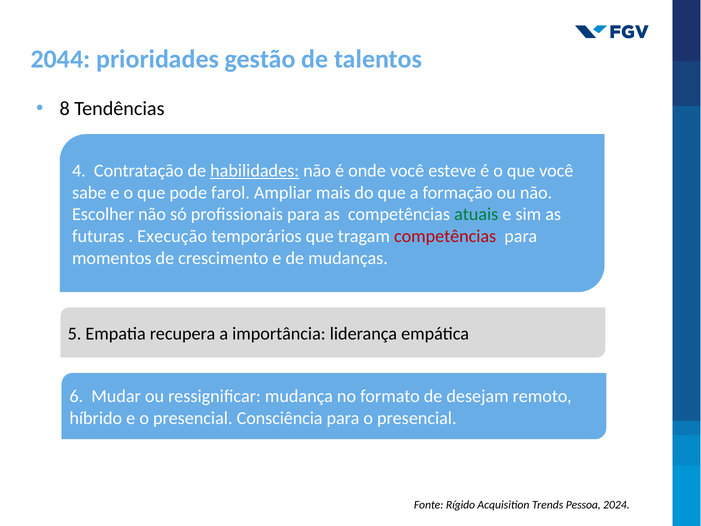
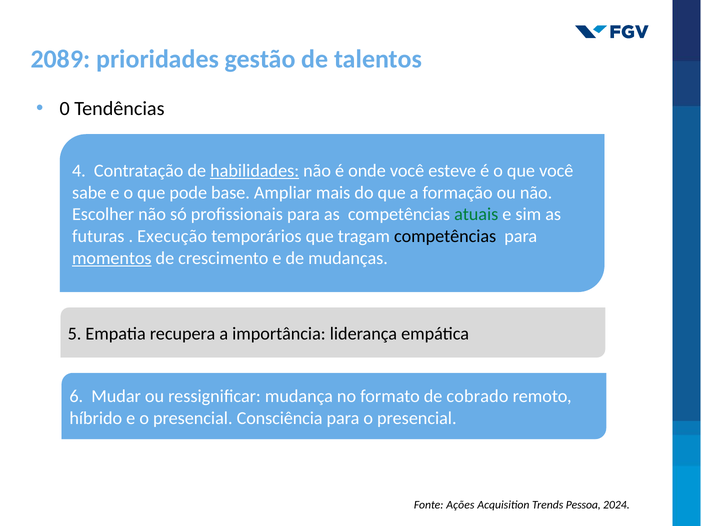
2044: 2044 -> 2089 (61, 59)
8: 8 -> 0 (65, 109)
farol: farol -> base (231, 192)
competências colour: red -> black (445, 236)
momentos underline: none -> present (112, 258)
desejam: desejam -> cobrado (477, 396)
Rígido: Rígido -> Ações (460, 505)
